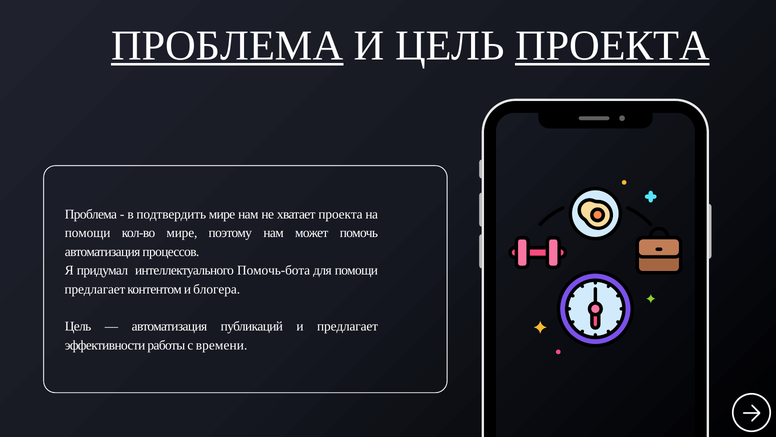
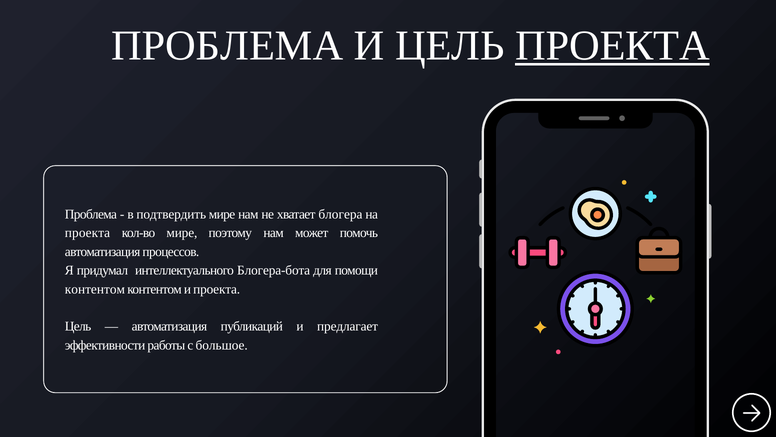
ПРОБЛЕМА underline: present -> none (227, 46)
хватает проекта: проекта -> блогера (340, 214)
помощи: помощи -> проекта (88, 233)
Помочь-бота: Помочь-бота -> Блогера-бота (274, 270)
предлагает: предлагает -> контентом (95, 289)
и блогера: блогера -> проекта (217, 289)
времени: времени -> большое (222, 345)
